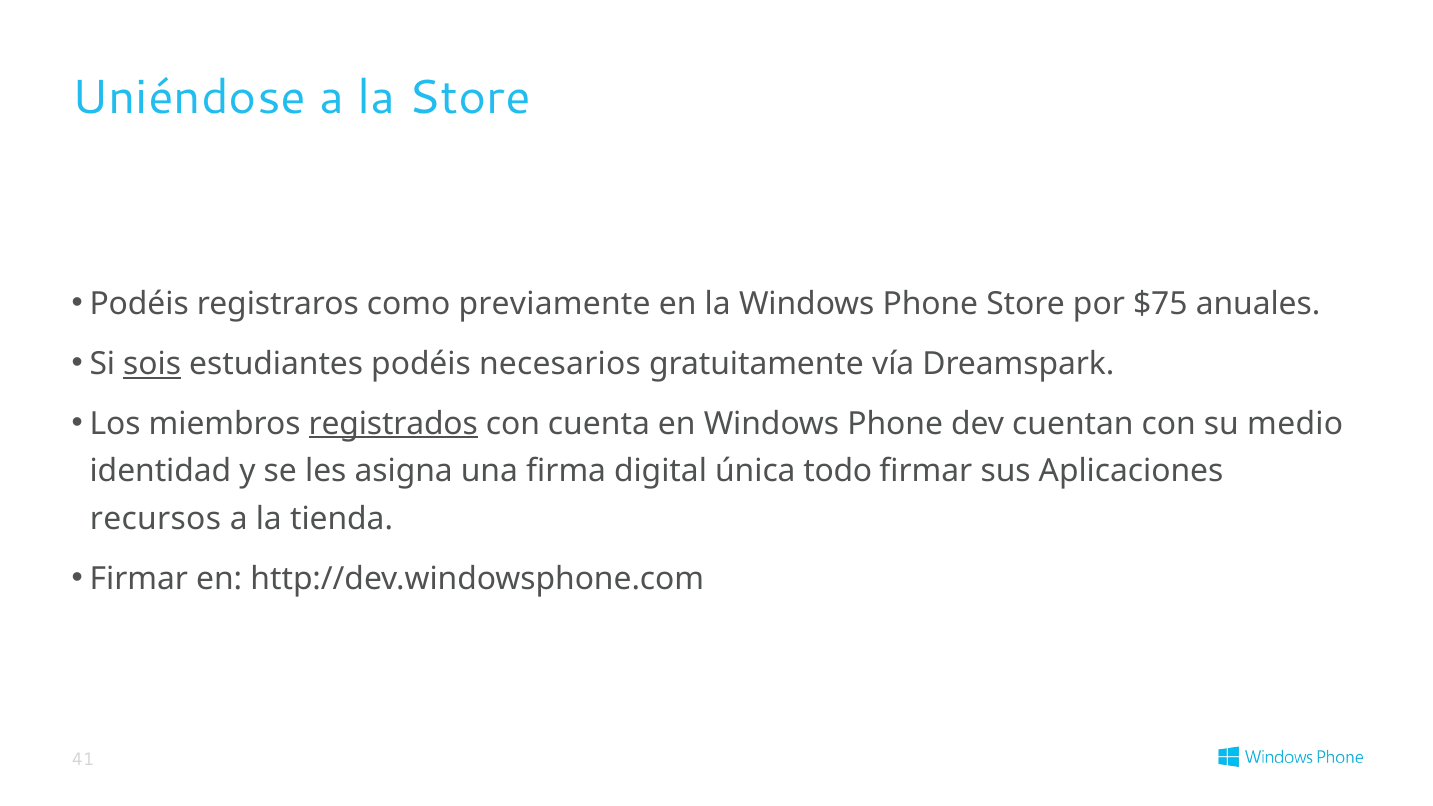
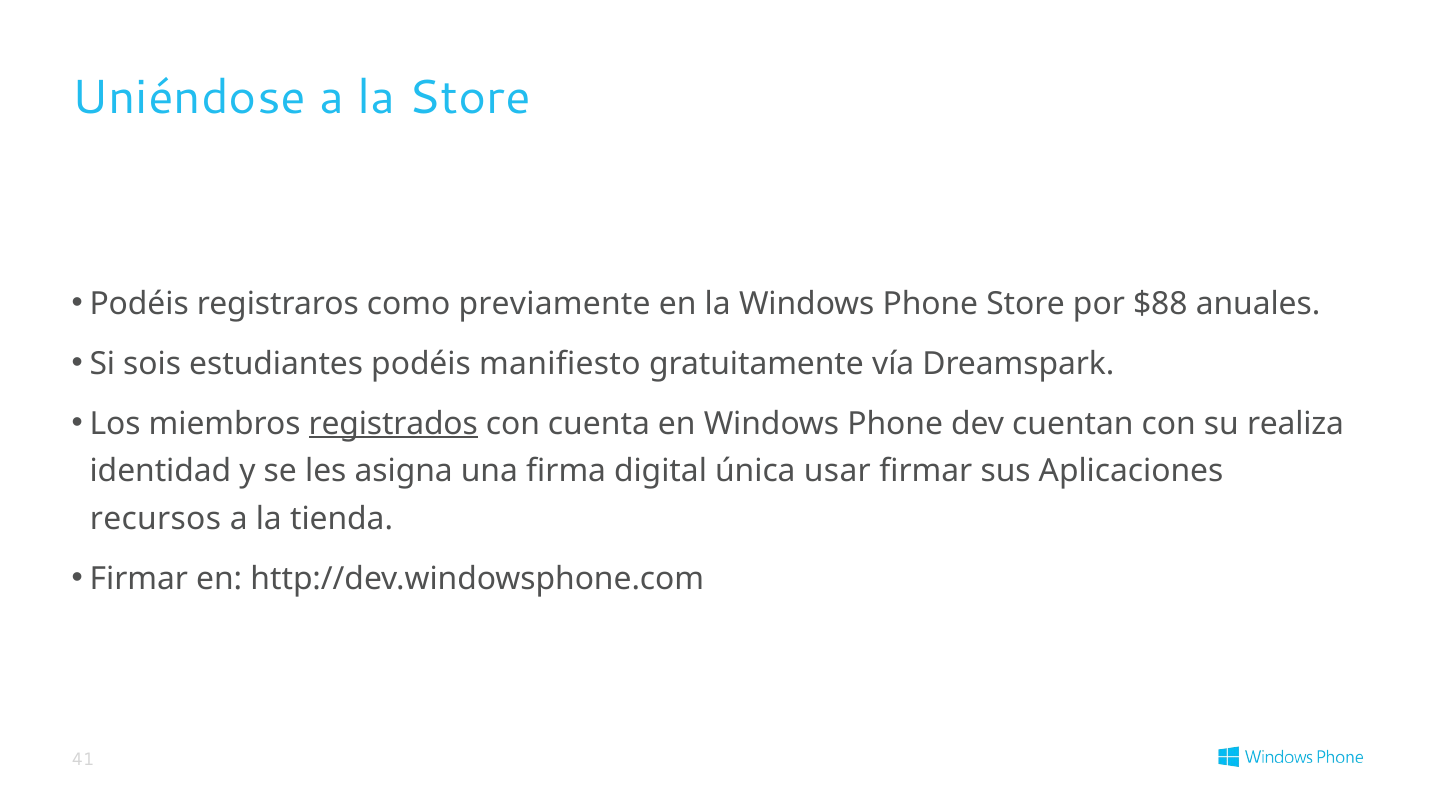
$75: $75 -> $88 (1160, 304)
sois underline: present -> none (152, 364)
necesarios: necesarios -> manifiesto (560, 364)
medio: medio -> realiza (1295, 424)
todo: todo -> usar (837, 471)
